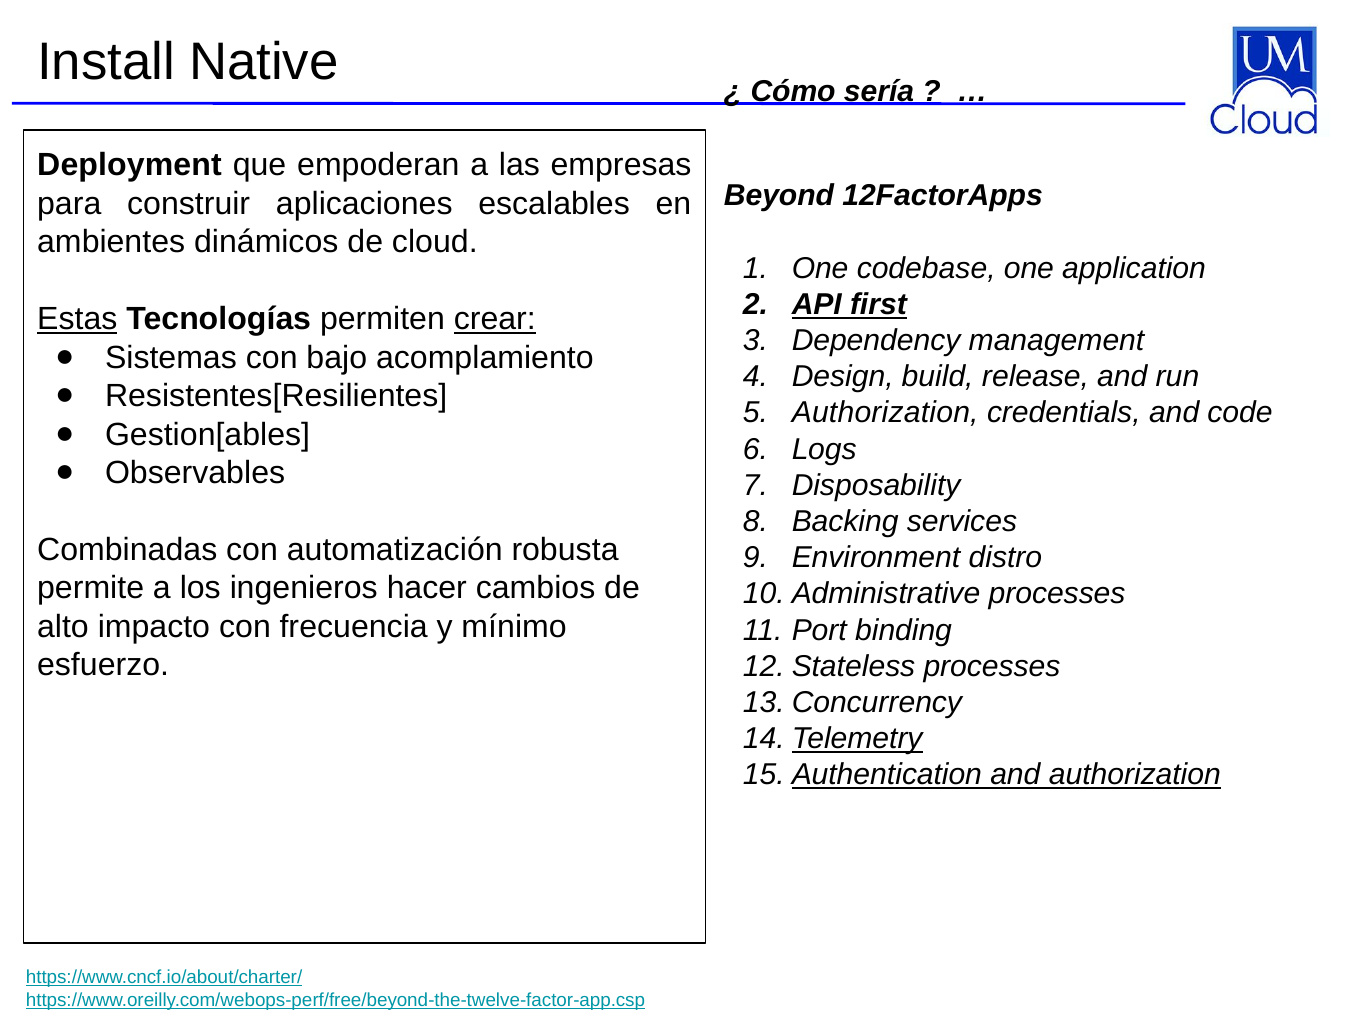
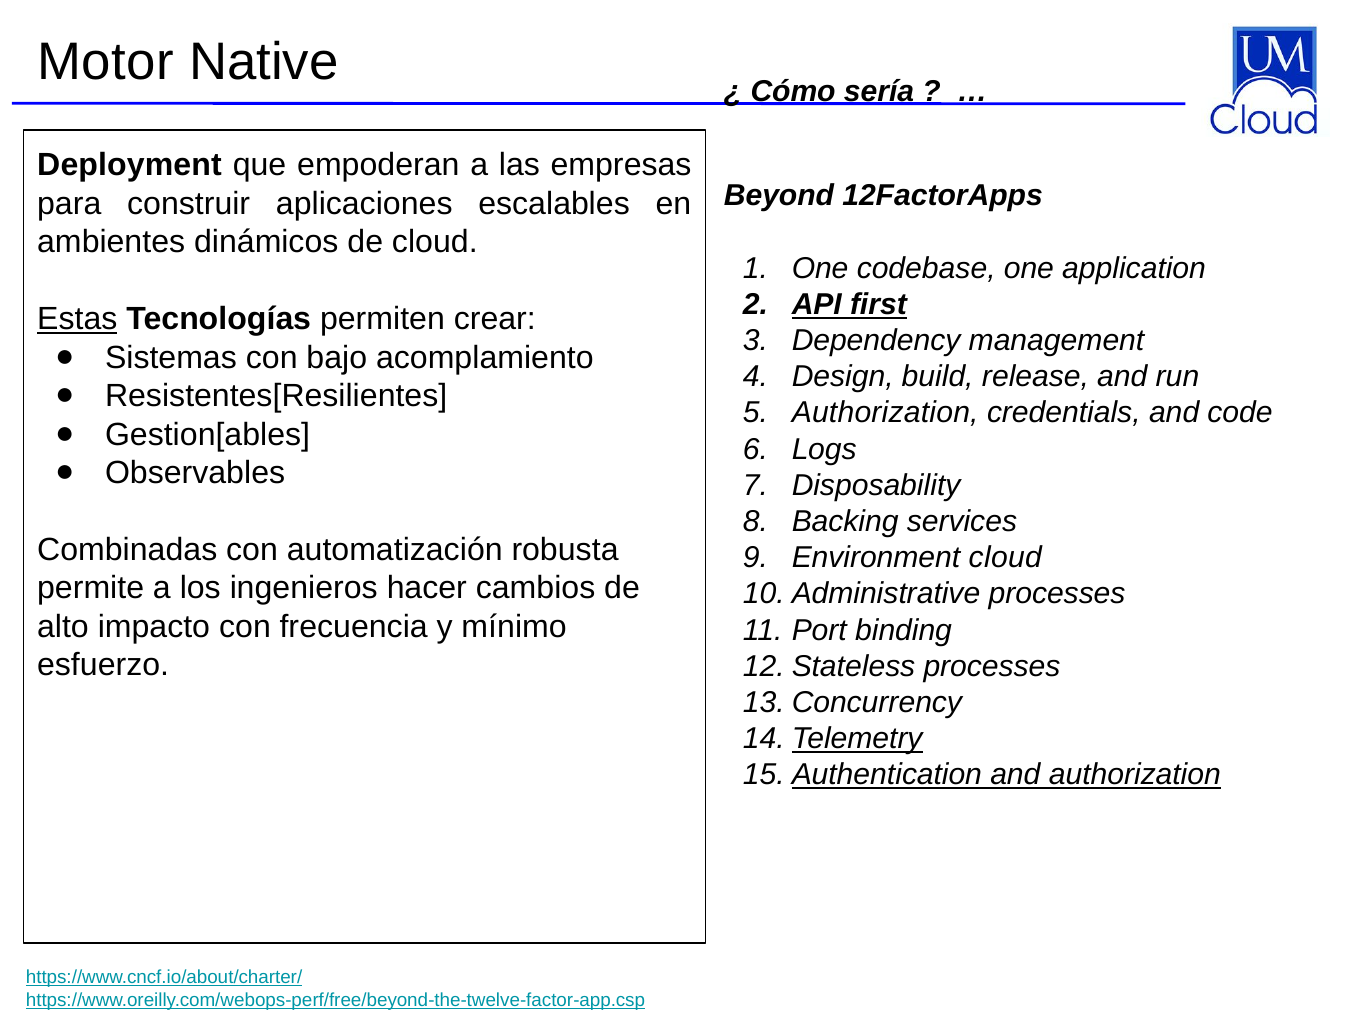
Install: Install -> Motor (106, 62)
crear underline: present -> none (495, 319)
Environment distro: distro -> cloud (1005, 558)
